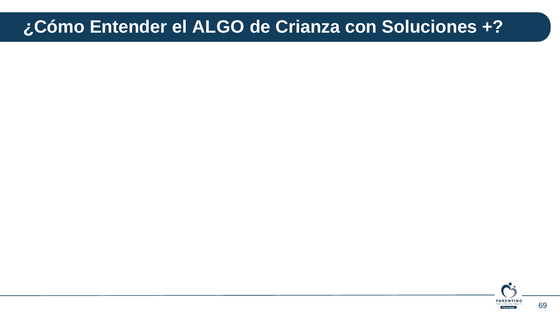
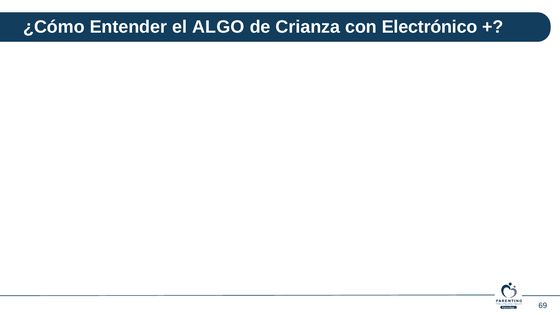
Soluciones: Soluciones -> Electrónico (430, 27)
